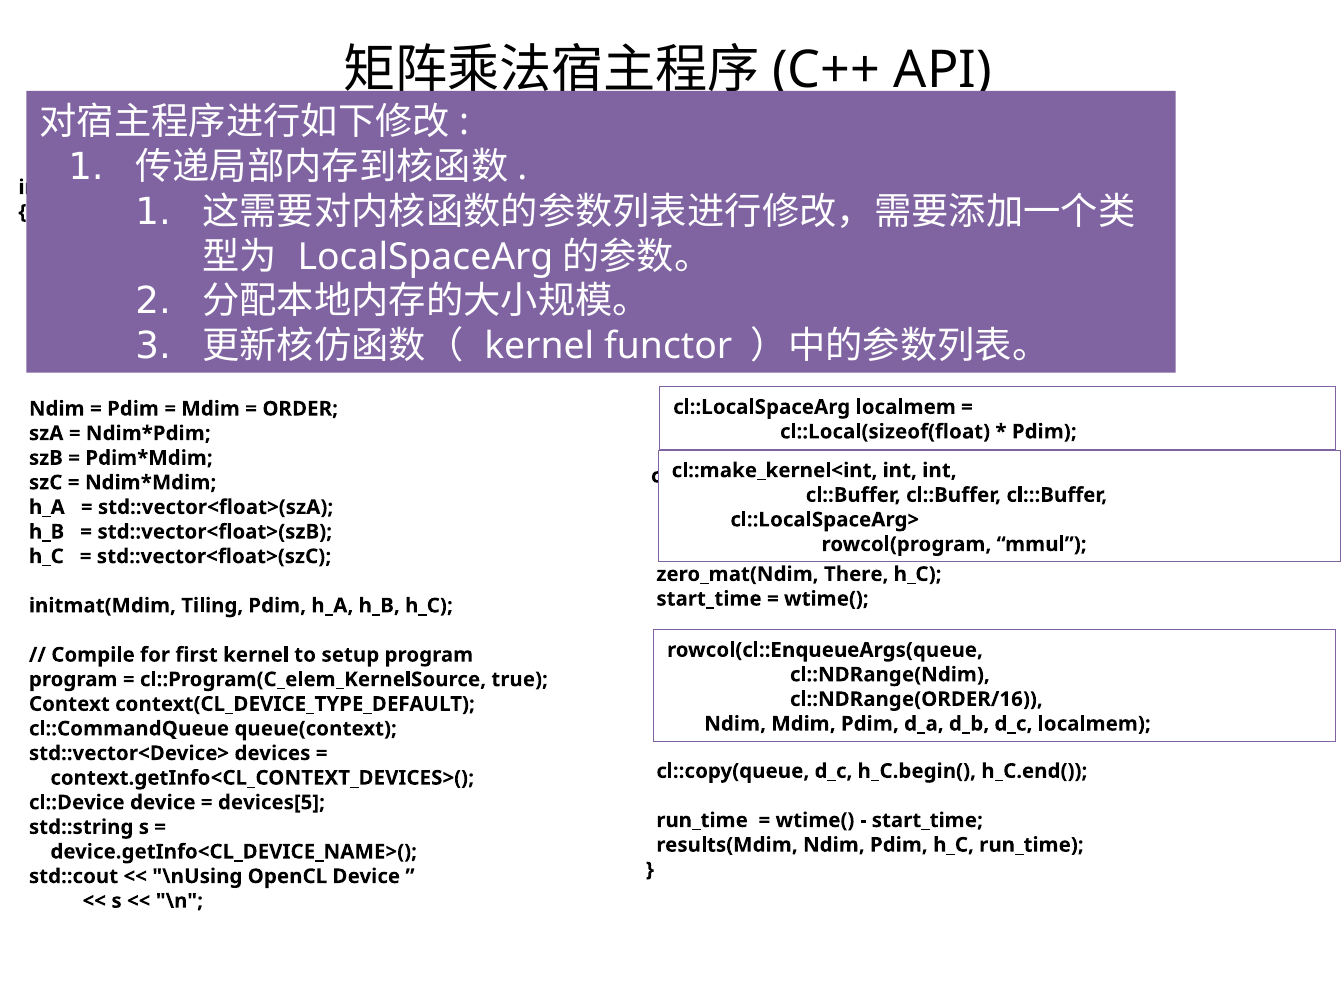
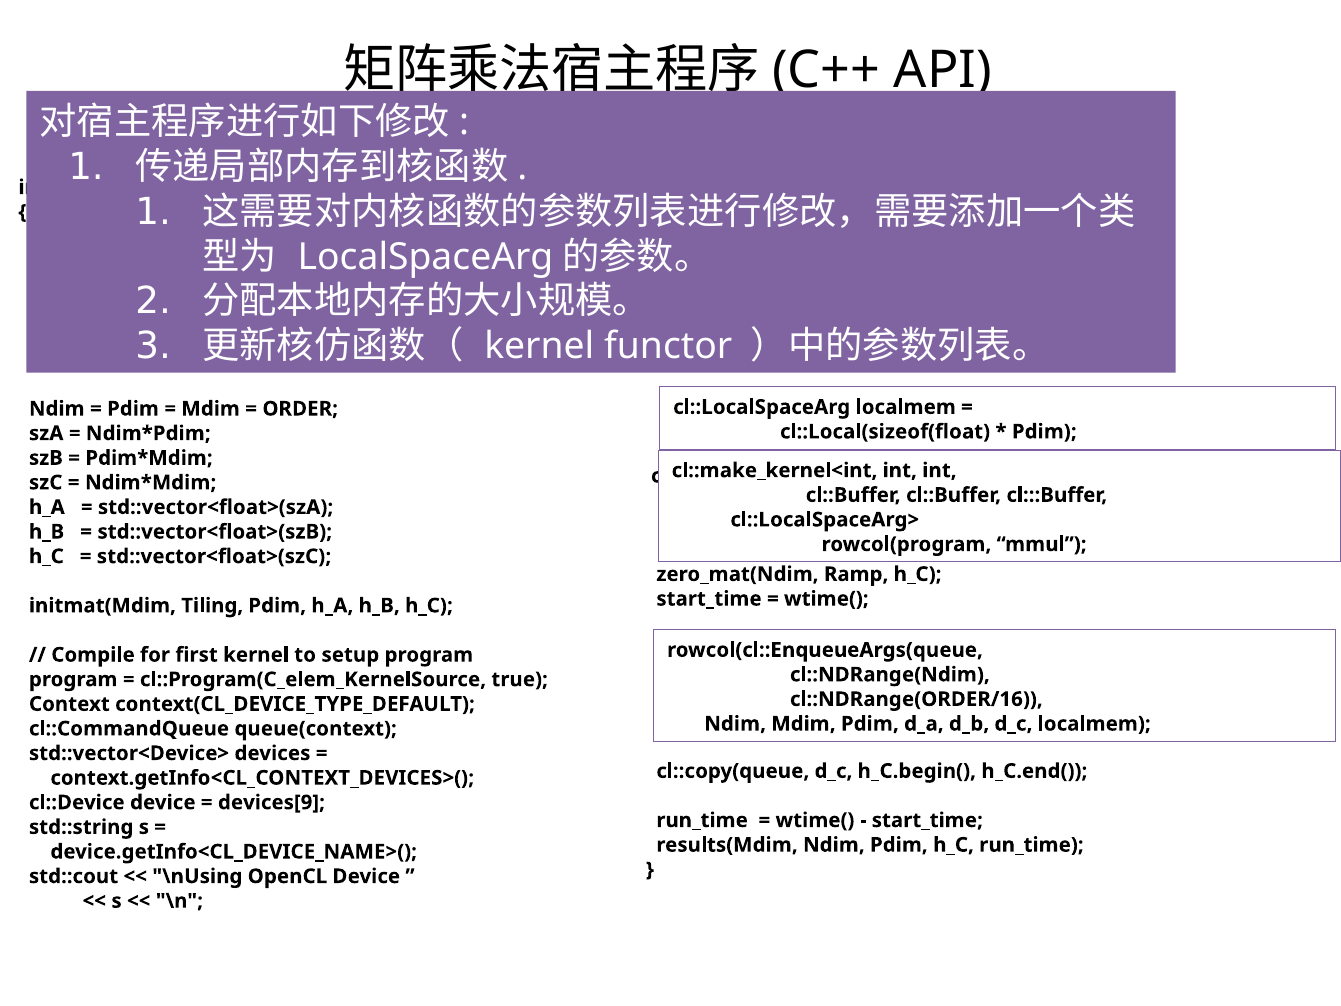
There: There -> Ramp (856, 574)
devices[5: devices[5 -> devices[9 (271, 802)
